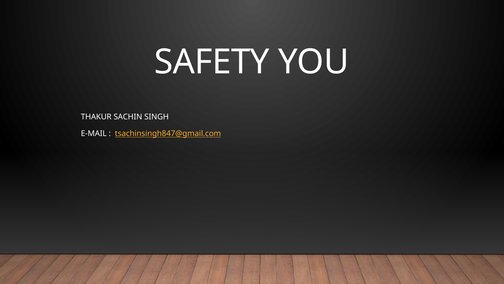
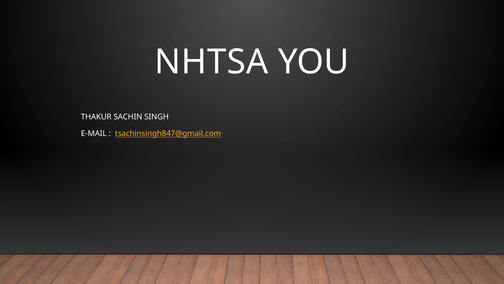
SAFETY: SAFETY -> NHTSA (211, 62)
